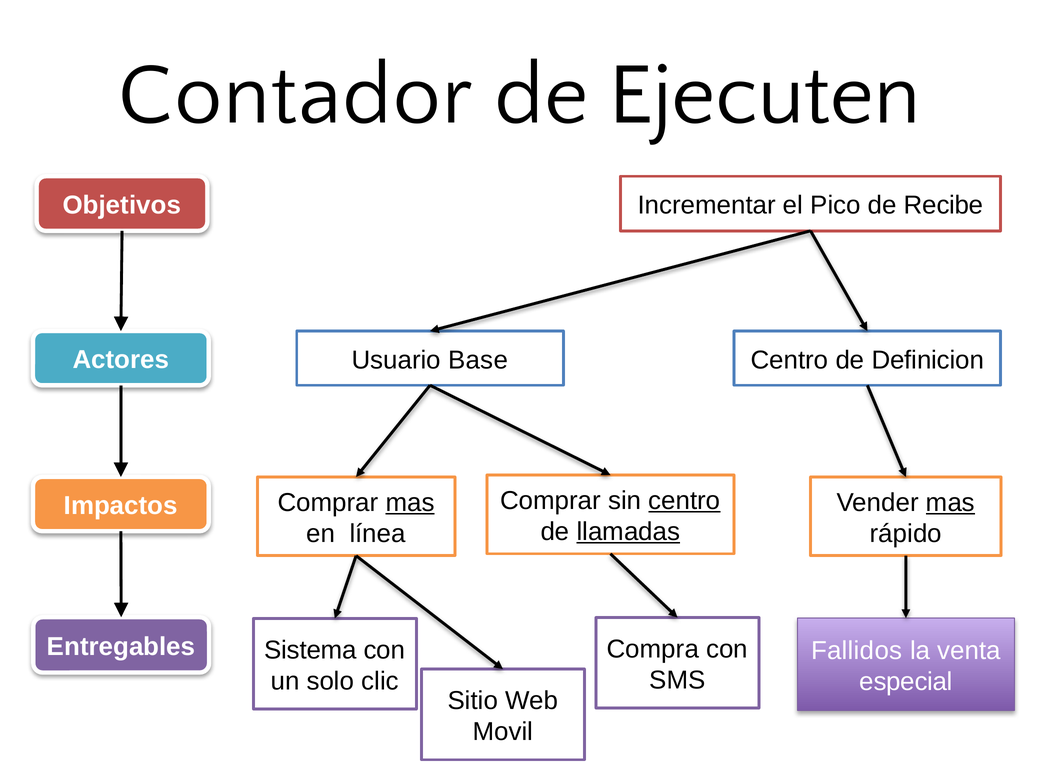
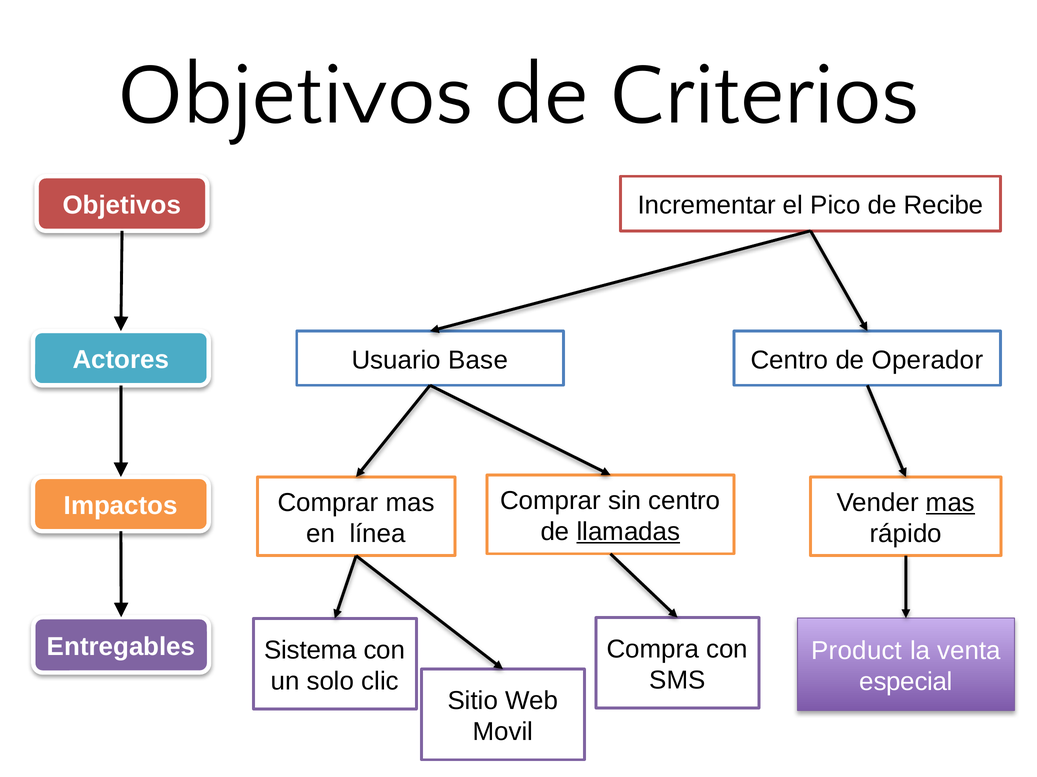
Contador: Contador -> Objetivos (296, 94)
Ejecuten: Ejecuten -> Criterios (765, 94)
Definicion: Definicion -> Operador (928, 360)
centro underline: present -> none (684, 501)
mas underline: present -> none (410, 503)
Fallidos: Fallidos -> Product (857, 651)
